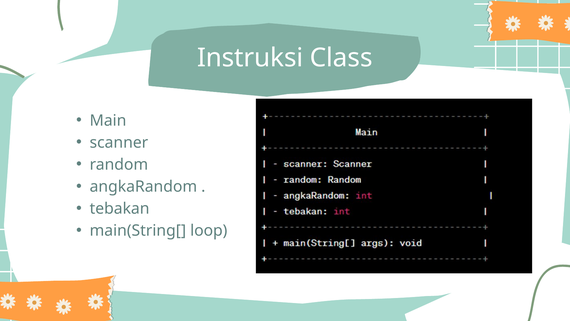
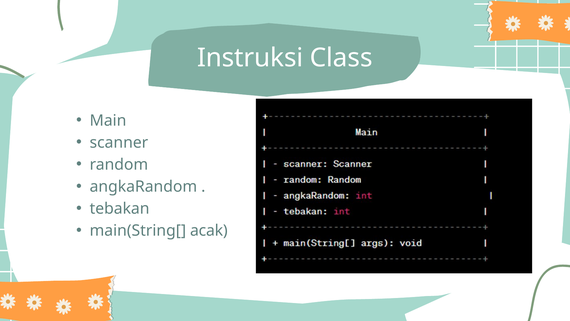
loop: loop -> acak (209, 230)
